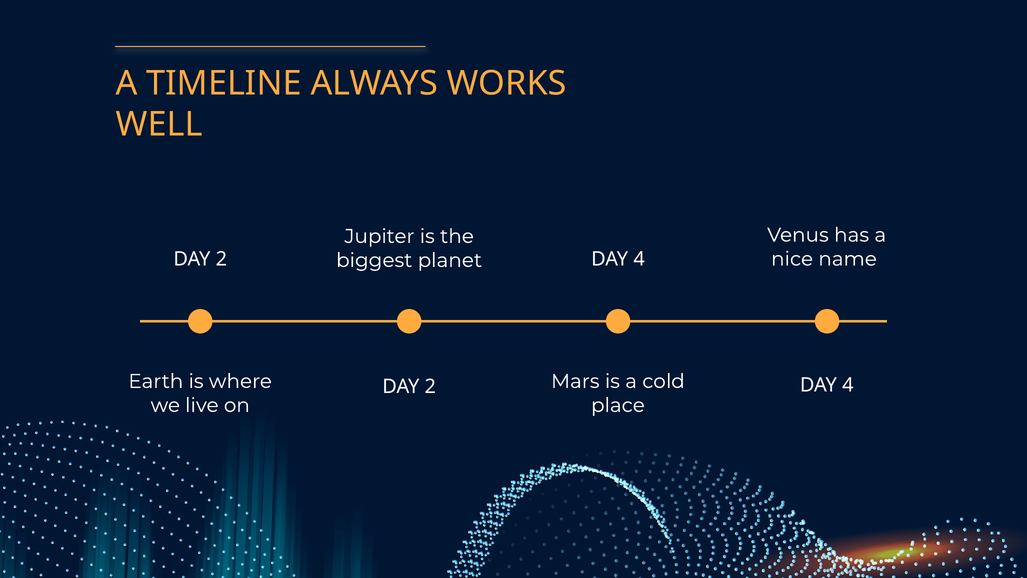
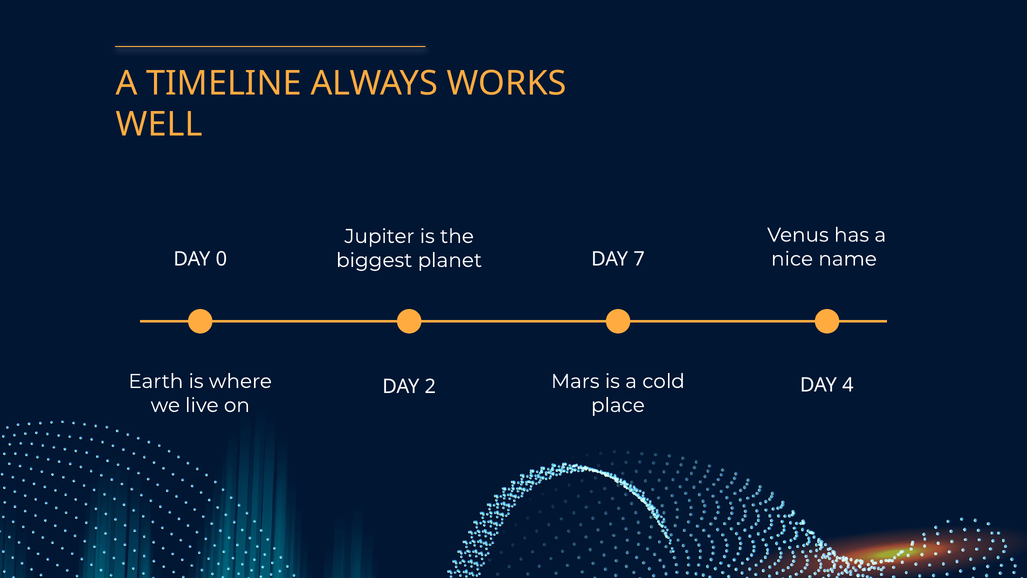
2: 2 -> 0 (221, 259)
4: 4 -> 7 (639, 259)
